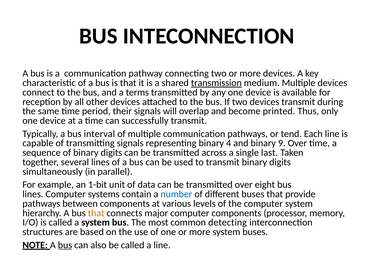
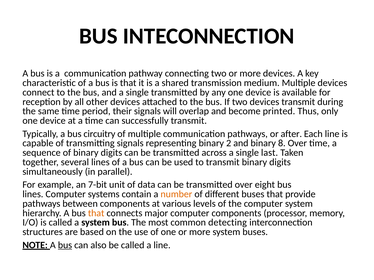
transmission underline: present -> none (216, 83)
and a terms: terms -> single (137, 92)
interval: interval -> circuitry (99, 134)
tend: tend -> after (291, 134)
4: 4 -> 2 (229, 143)
9: 9 -> 8 (282, 143)
1-bit: 1-bit -> 7-bit (97, 185)
number colour: blue -> orange (176, 194)
